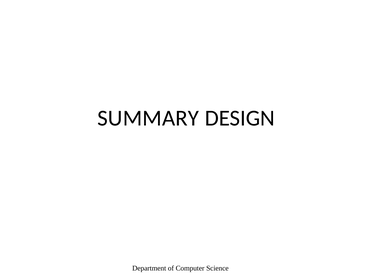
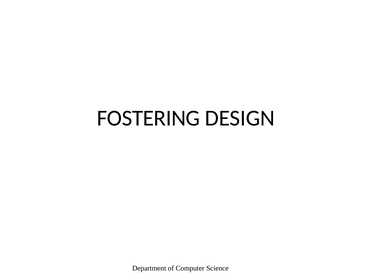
SUMMARY: SUMMARY -> FOSTERING (148, 118)
